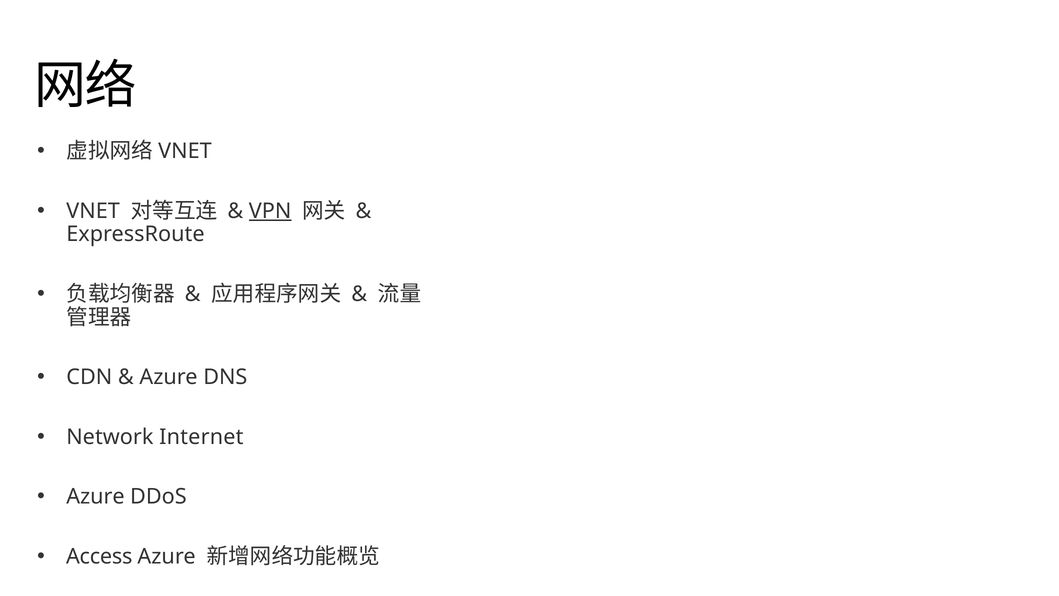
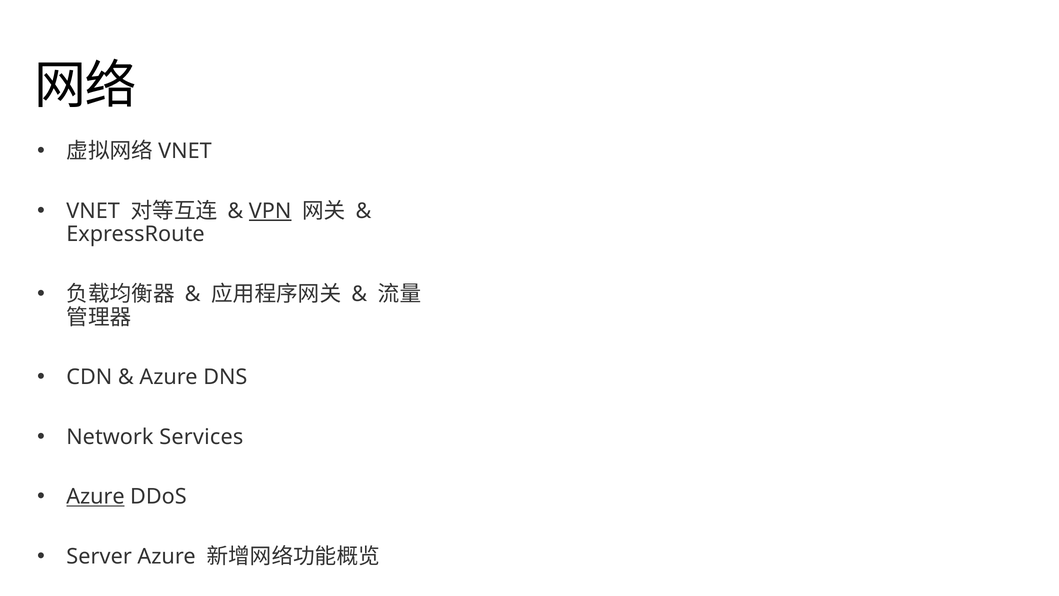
Internet: Internet -> Services (201, 437)
Azure underline: none -> present (95, 496)
Access: Access -> Server (99, 556)
